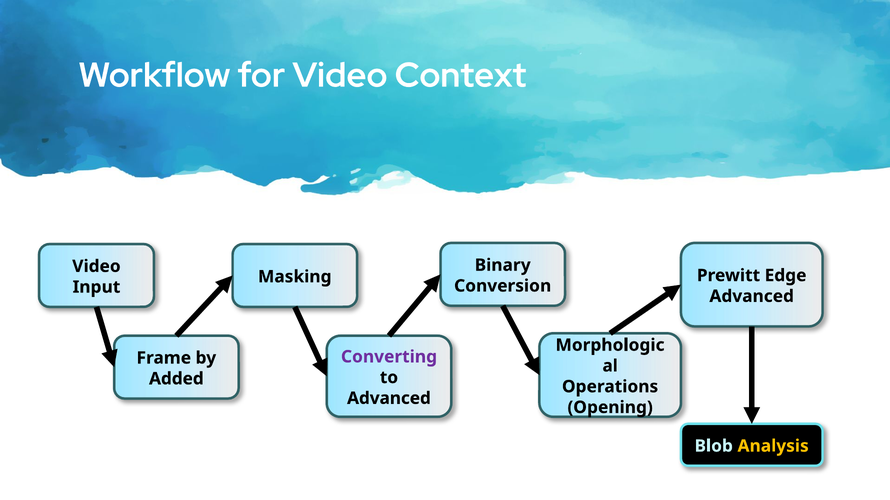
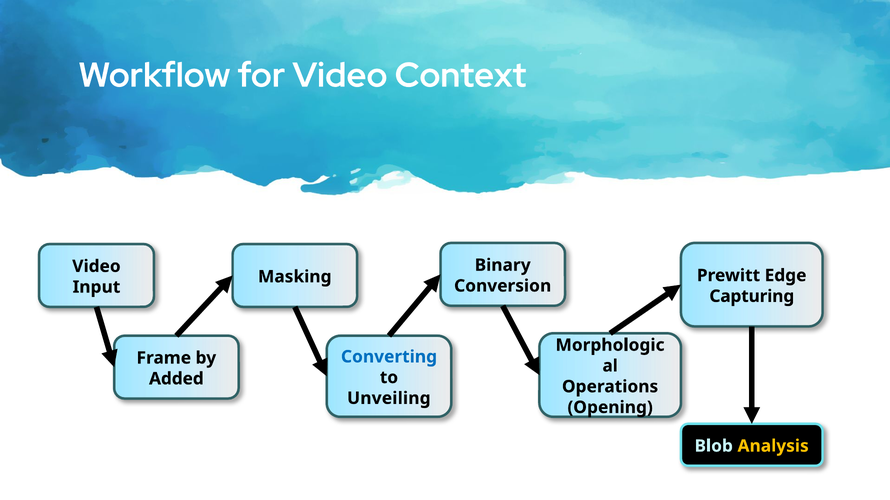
Advanced: Advanced -> Capturing (752, 297)
Converting colour: purple -> blue (389, 357)
Advanced: Advanced -> Unveiling (389, 399)
